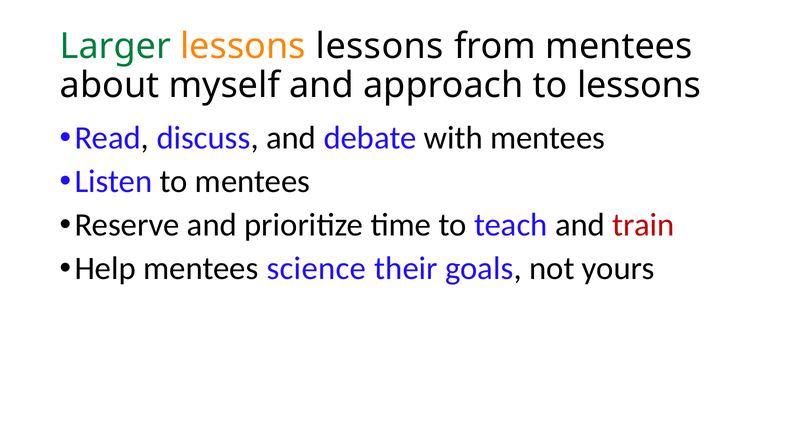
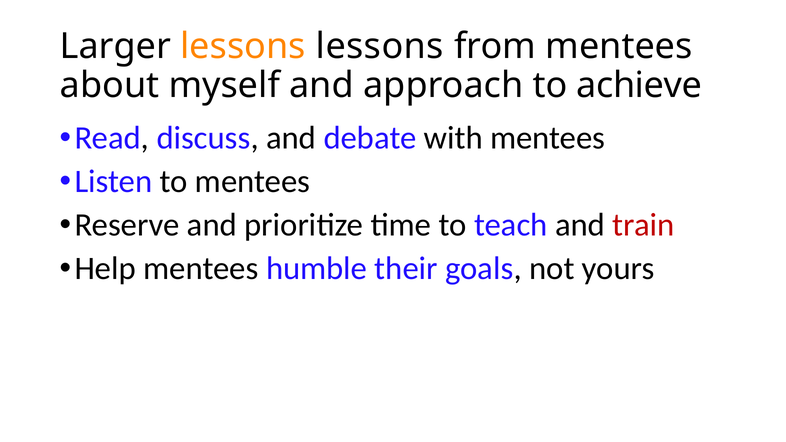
Larger colour: green -> black (115, 47)
to lessons: lessons -> achieve (639, 85)
science: science -> humble (317, 269)
